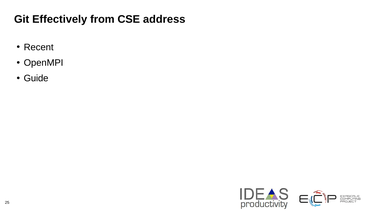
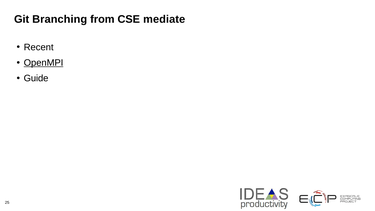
Effectively: Effectively -> Branching (60, 19)
address: address -> mediate (164, 19)
OpenMPI underline: none -> present (44, 63)
